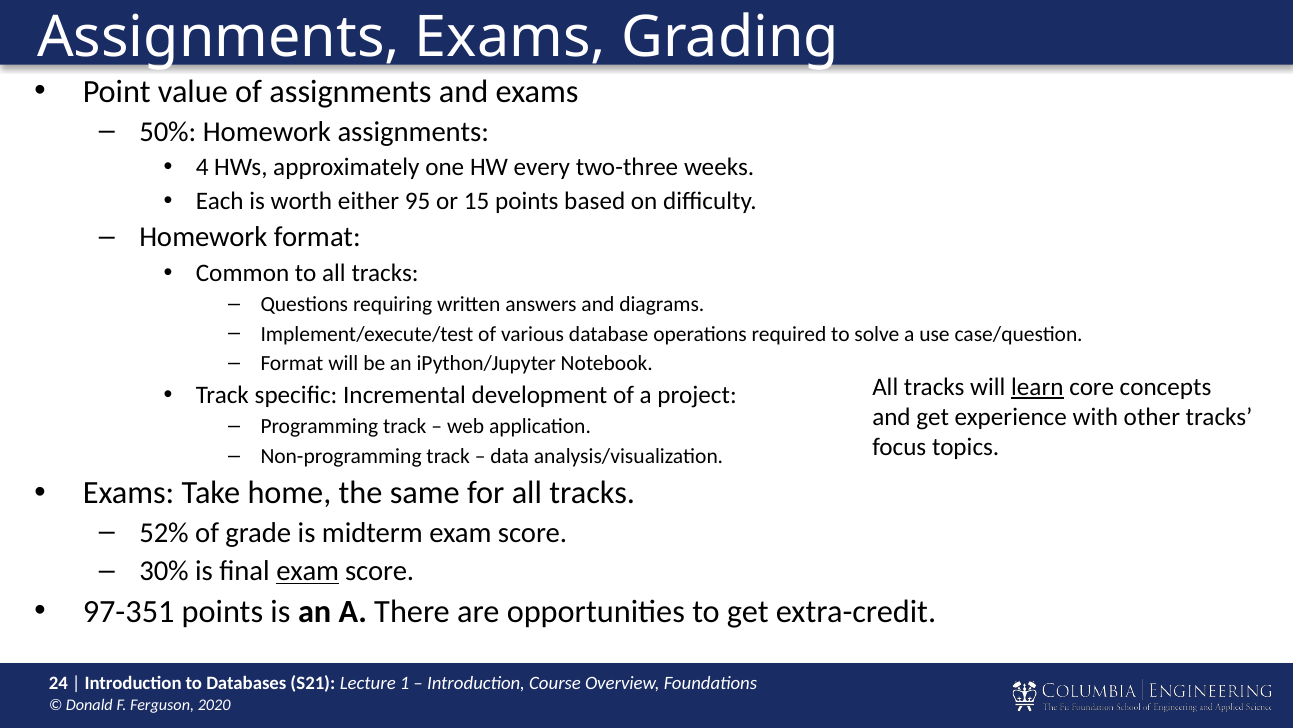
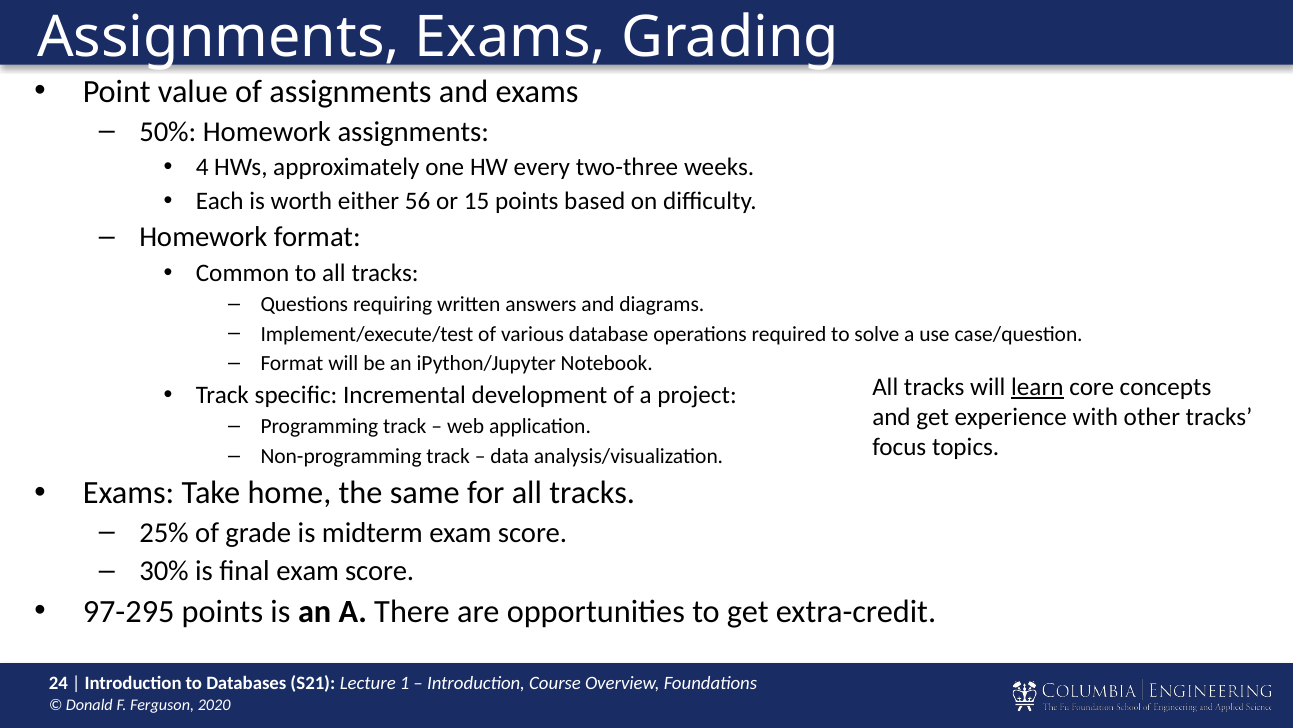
95: 95 -> 56 (418, 201)
52%: 52% -> 25% (164, 533)
exam underline: present -> none (308, 571)
97-351: 97-351 -> 97-295 (129, 611)
